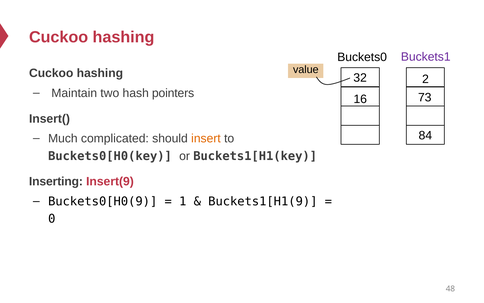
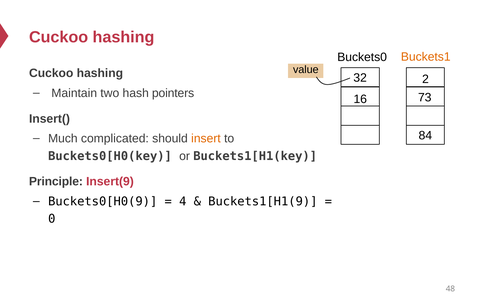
Buckets1 colour: purple -> orange (426, 57)
Inserting: Inserting -> Principle (56, 181)
1: 1 -> 4 (183, 201)
